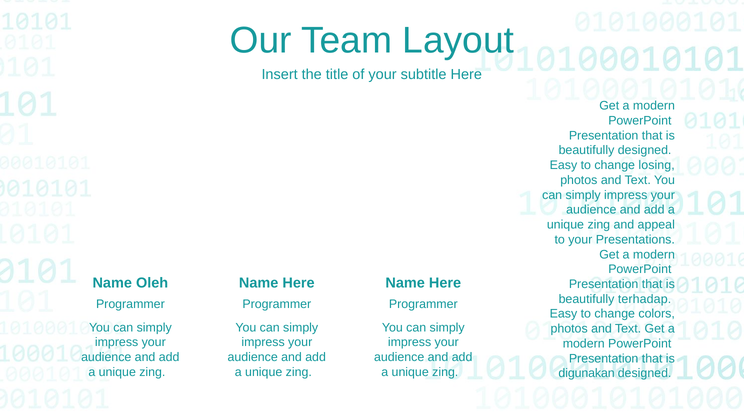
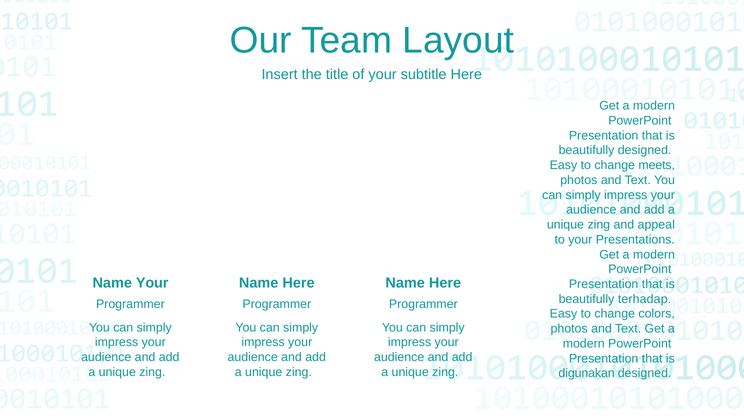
losing: losing -> meets (657, 165)
Name Oleh: Oleh -> Your (152, 283)
